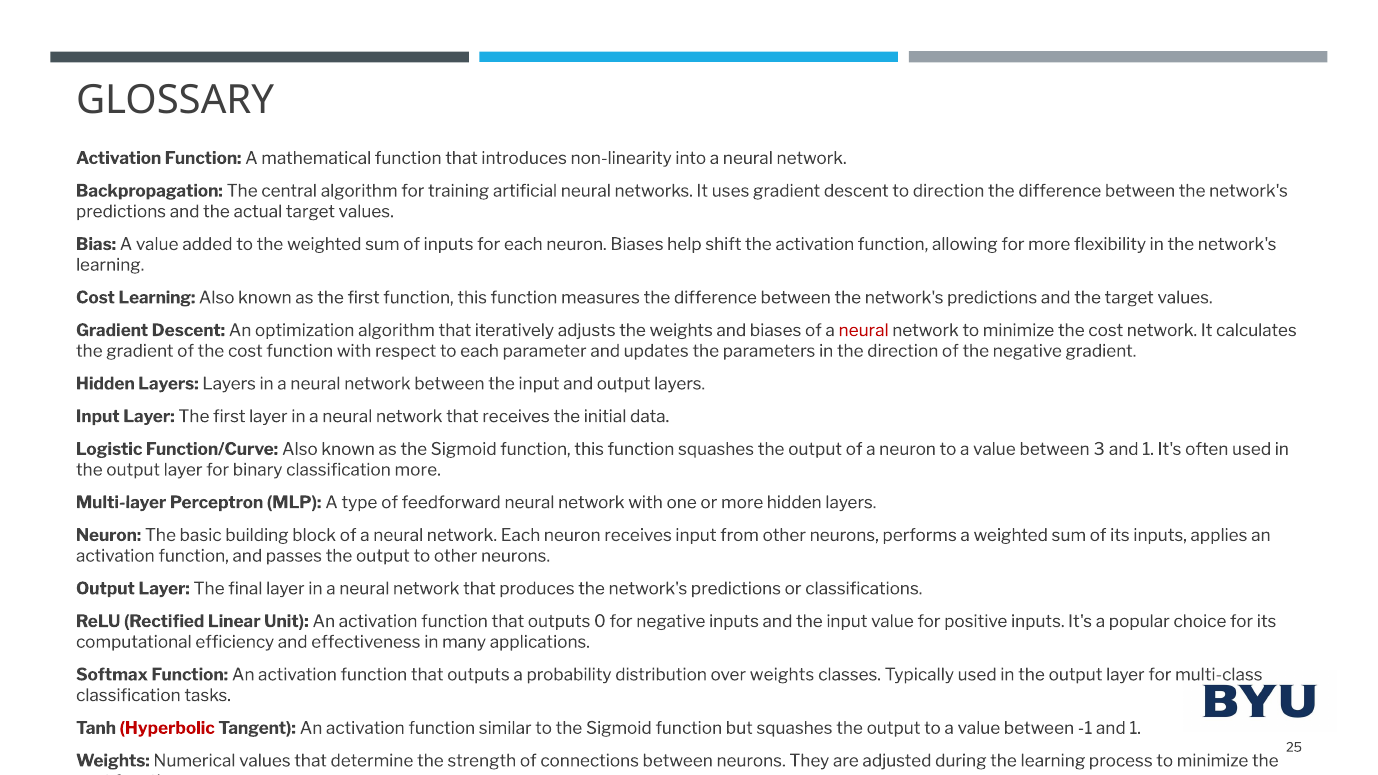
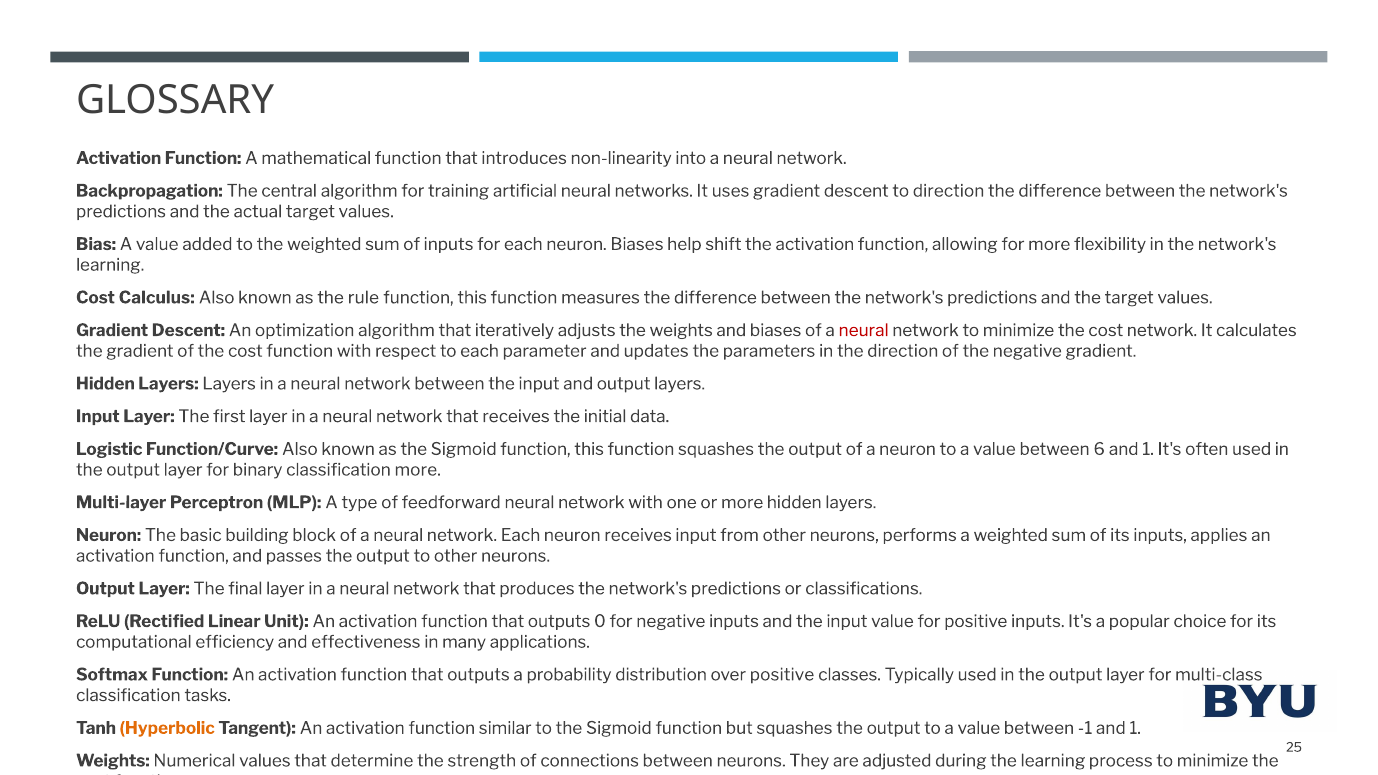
Cost Learning: Learning -> Calculus (157, 298)
as the first: first -> rule (363, 298)
3: 3 -> 6 (1099, 449)
over weights: weights -> positive (782, 675)
Hyperbolic colour: red -> orange (167, 728)
